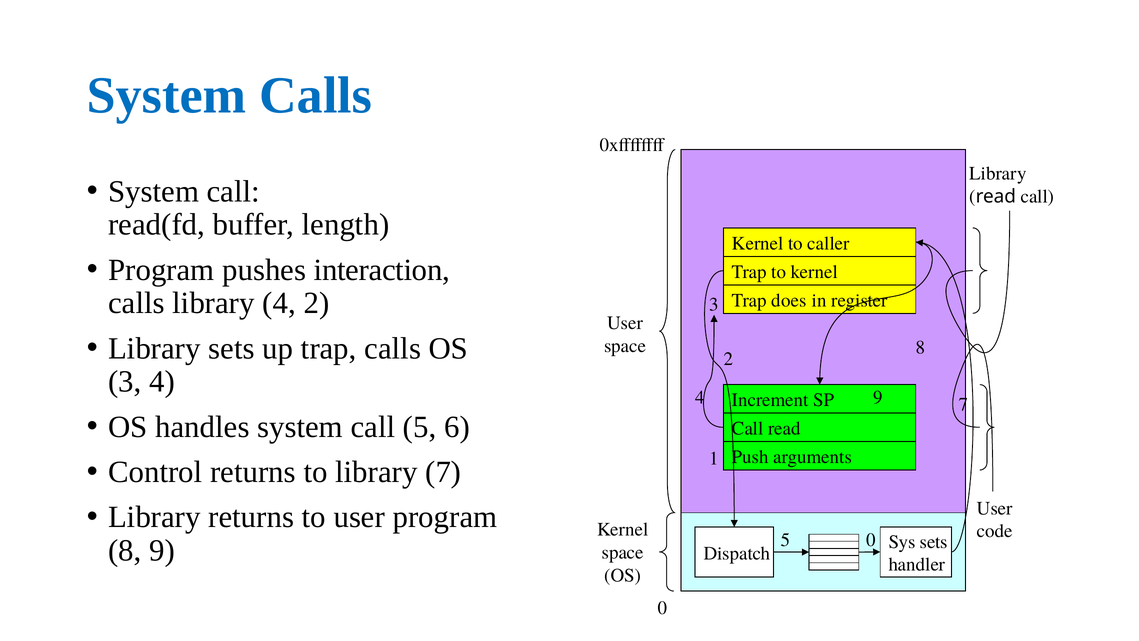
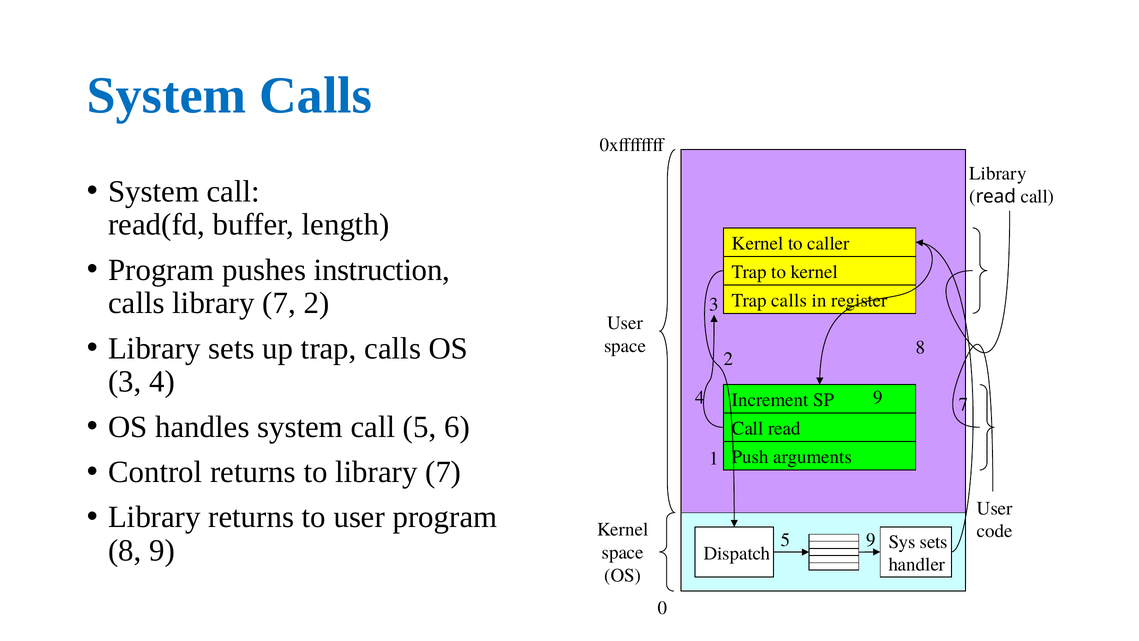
interaction: interaction -> instruction (382, 270)
calls library 4: 4 -> 7 (279, 303)
does: does -> calls (789, 300)
5 0: 0 -> 9 (871, 539)
